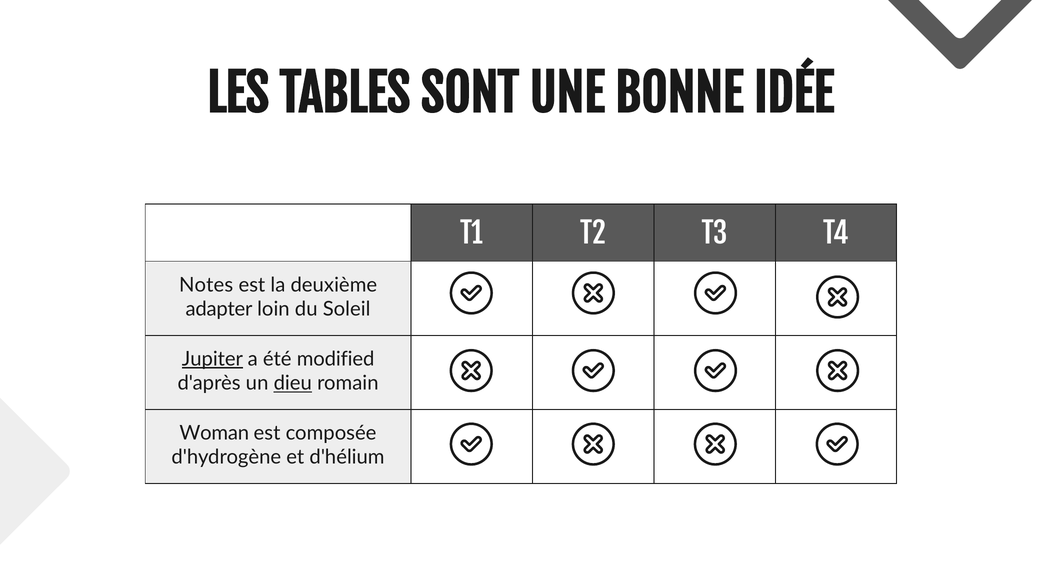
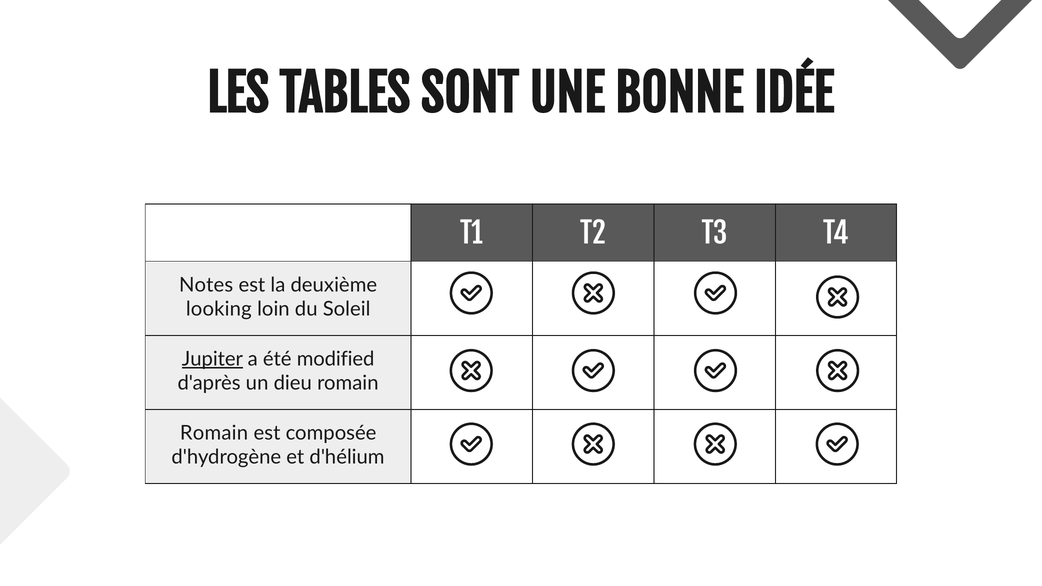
adapter: adapter -> looking (219, 309)
dieu underline: present -> none (293, 383)
Woman: Woman -> Romain (214, 433)
